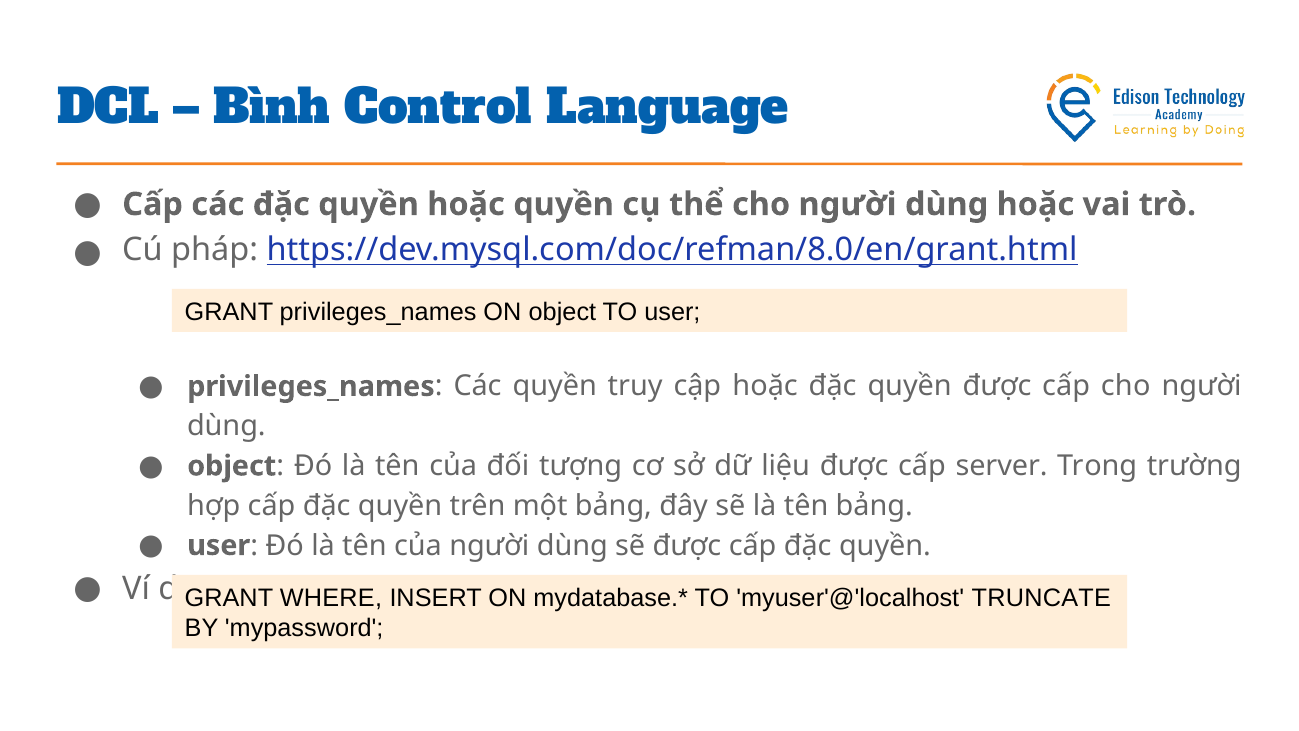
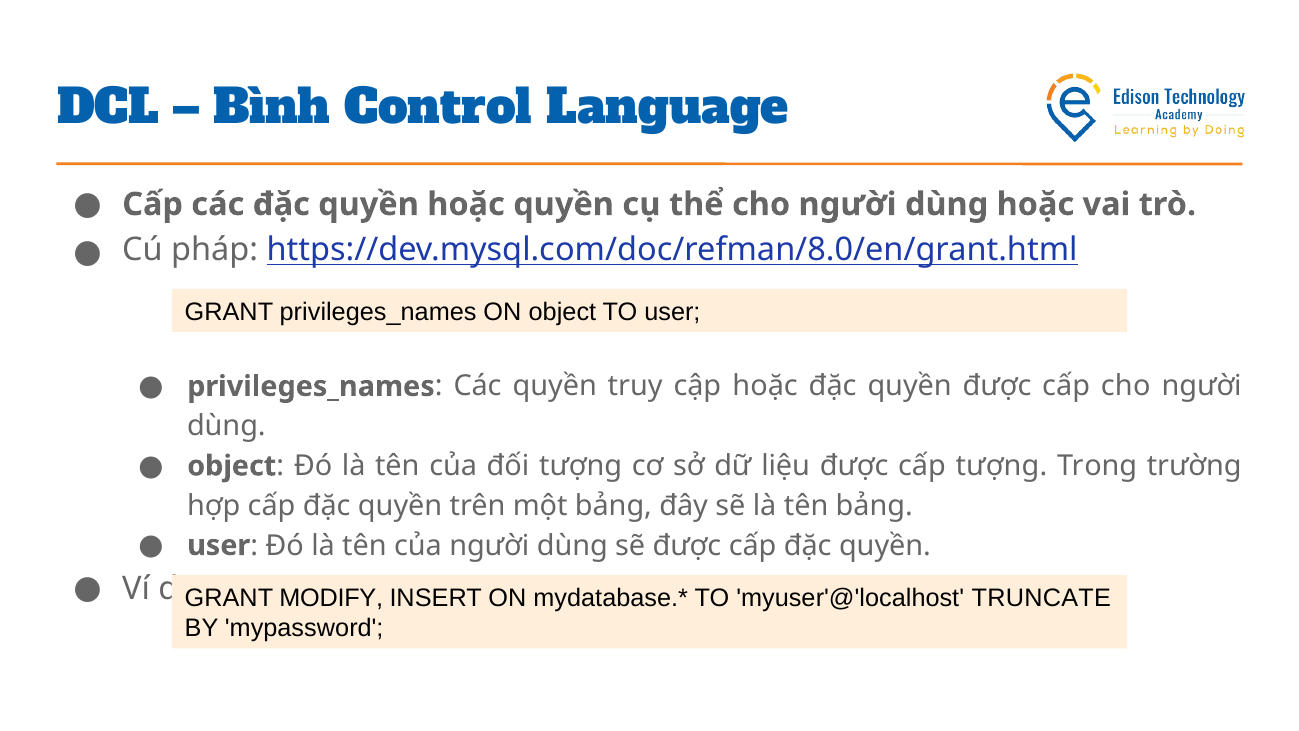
cấp server: server -> tượng (1001, 466)
WHERE: WHERE -> MODIFY (331, 598)
